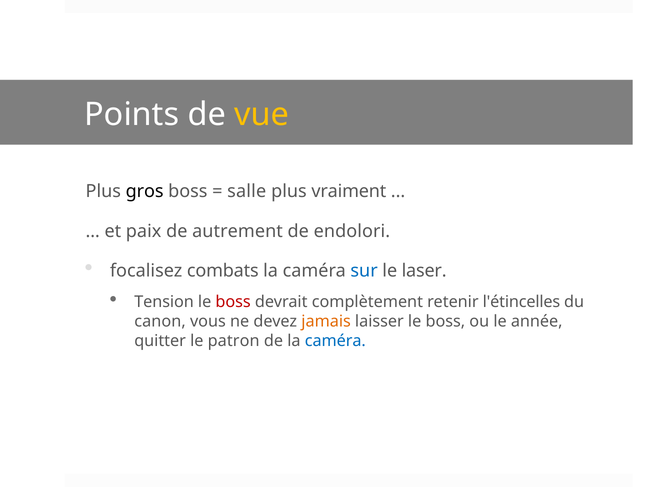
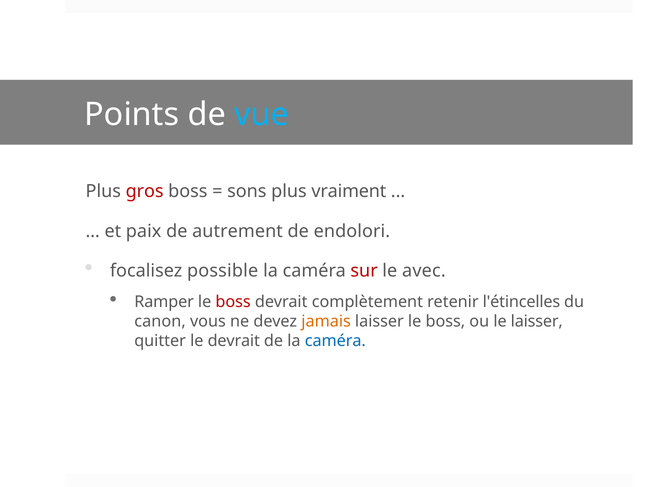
vue colour: yellow -> light blue (262, 114)
gros colour: black -> red (145, 191)
salle: salle -> sons (247, 191)
combats: combats -> possible (223, 271)
sur colour: blue -> red (364, 271)
laser: laser -> avec (424, 271)
Tension: Tension -> Ramper (164, 302)
le année: année -> laisser (537, 321)
le patron: patron -> devrait (234, 341)
